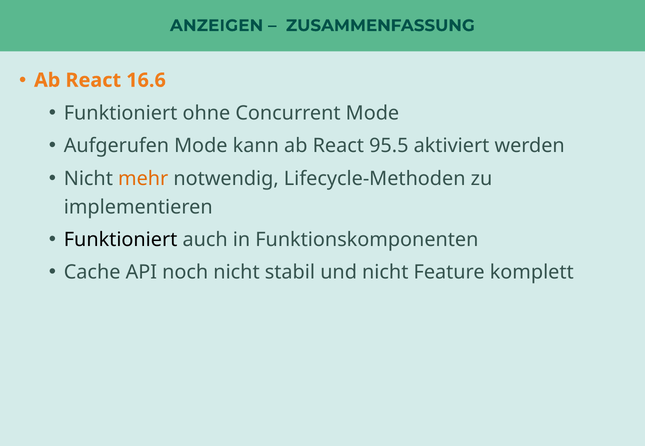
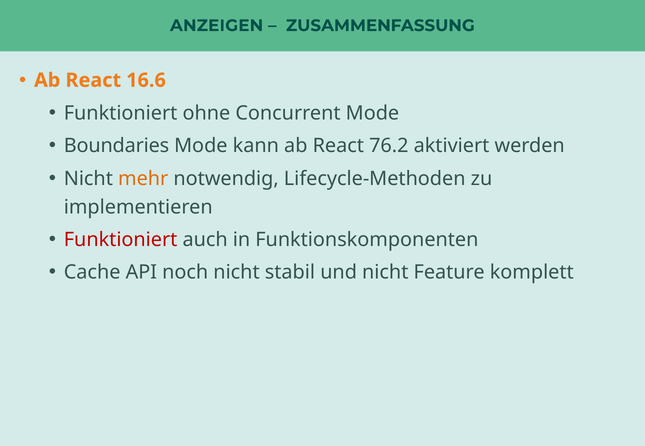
Aufgerufen: Aufgerufen -> Boundaries (117, 146)
95.5: 95.5 -> 76.2 (389, 146)
Funktioniert colour: black -> red (121, 240)
